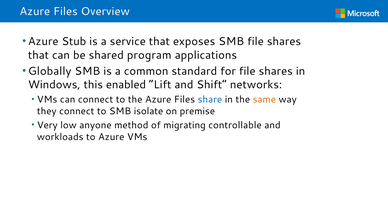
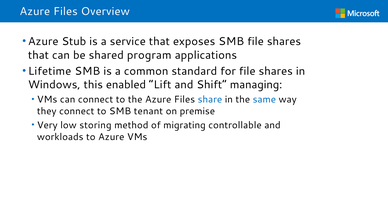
Globally: Globally -> Lifetime (50, 71)
networks: networks -> managing (256, 85)
same colour: orange -> blue (264, 100)
isolate: isolate -> tenant (148, 111)
anyone: anyone -> storing (95, 125)
